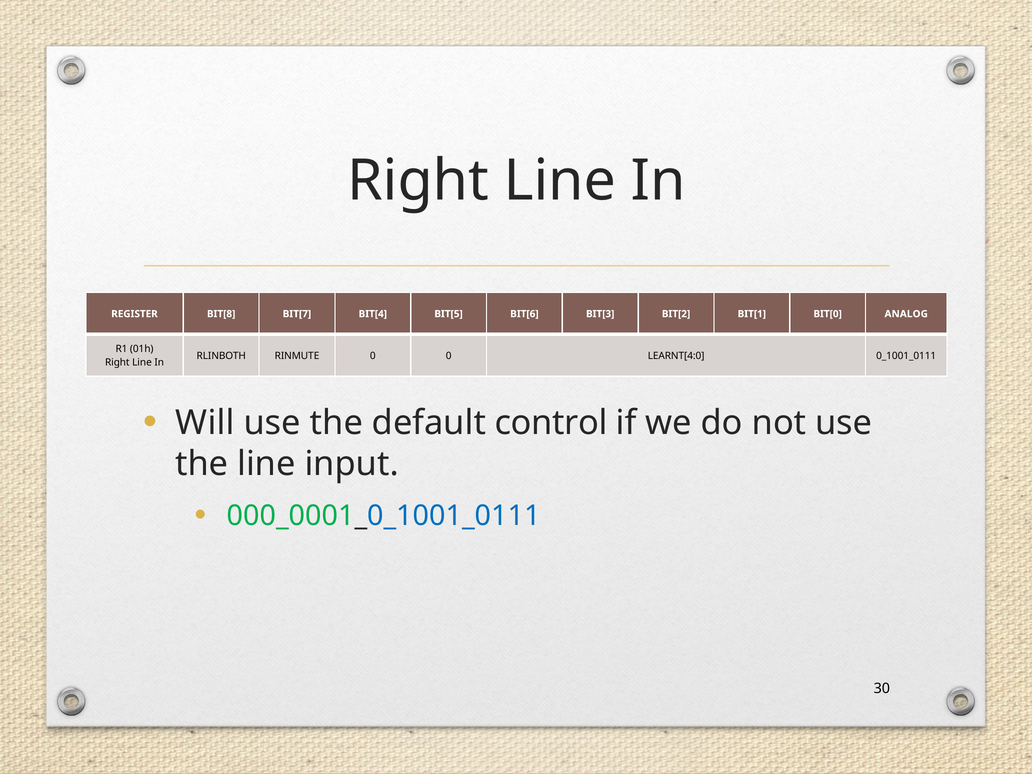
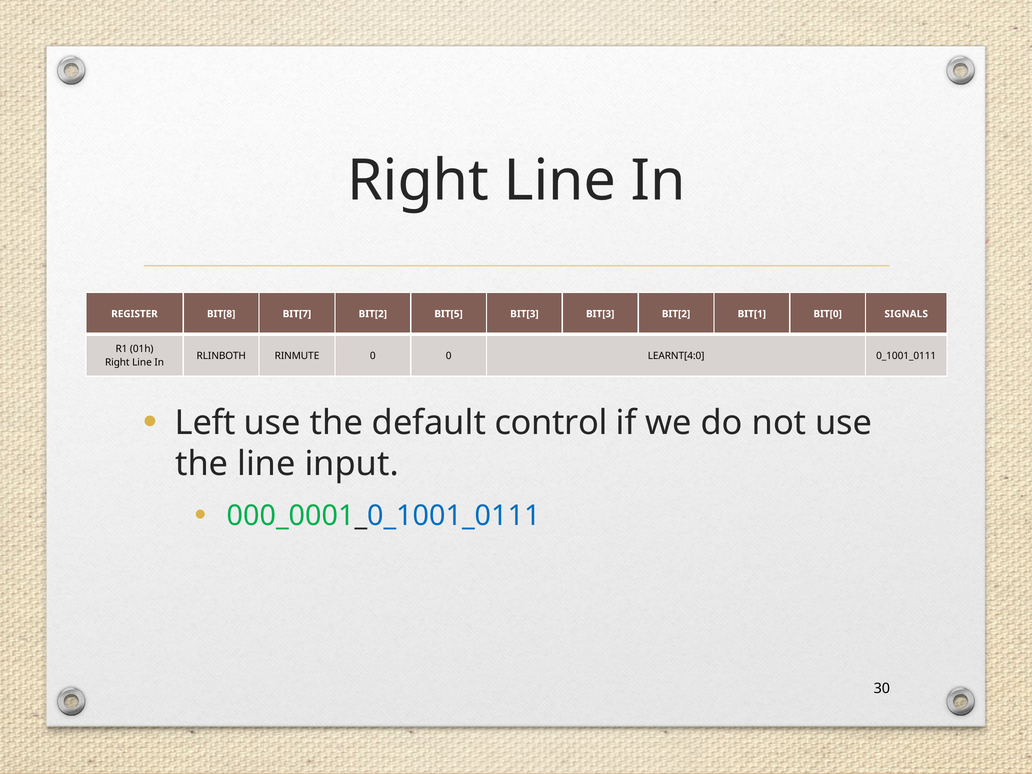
BIT[7 BIT[4: BIT[4 -> BIT[2 (373, 314)
BIT[5 BIT[6: BIT[6 -> BIT[3 (524, 314)
ANALOG: ANALOG -> SIGNALS (906, 314)
Will: Will -> Left (205, 423)
